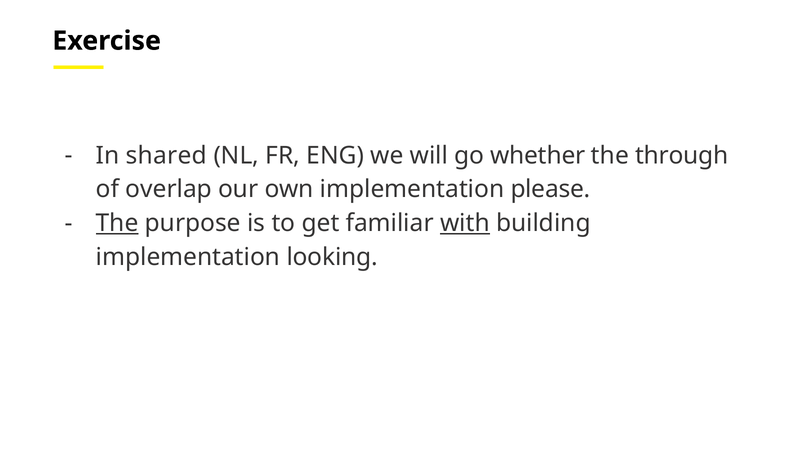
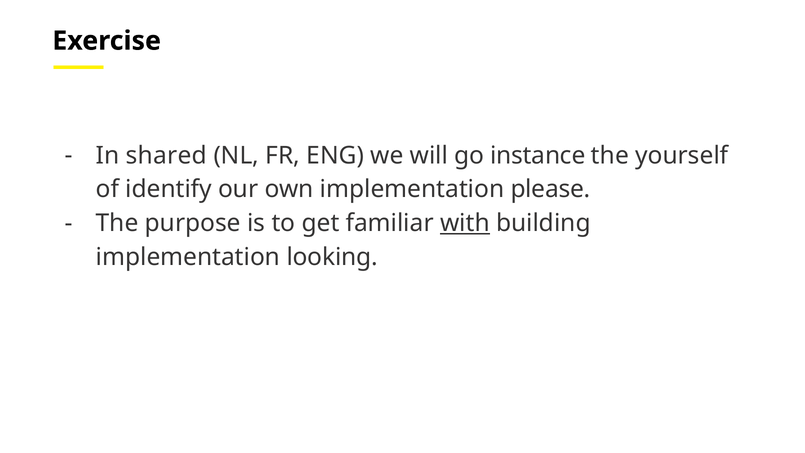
whether: whether -> instance (538, 155)
through: through -> yourself (682, 155)
overlap: overlap -> identify (169, 189)
The underline: present -> none (117, 223)
